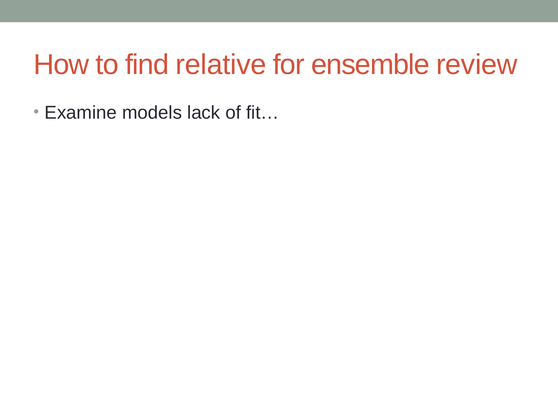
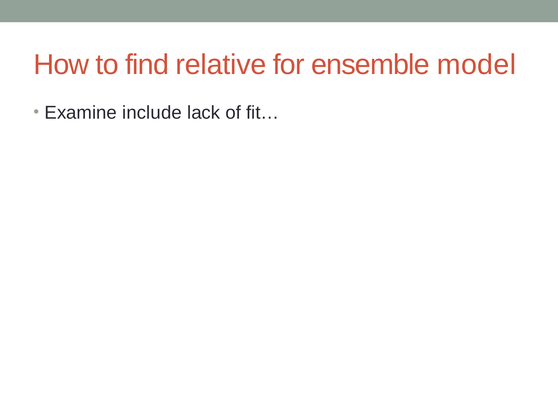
review: review -> model (476, 65)
models: models -> include (152, 113)
